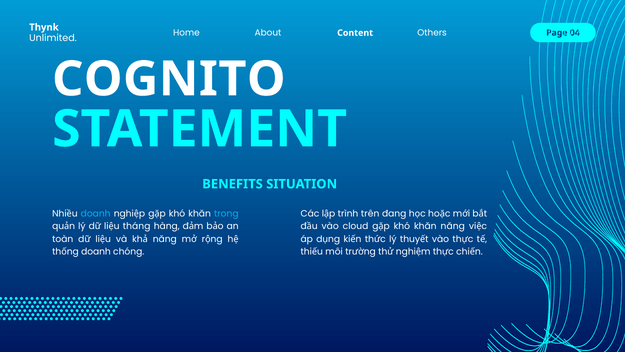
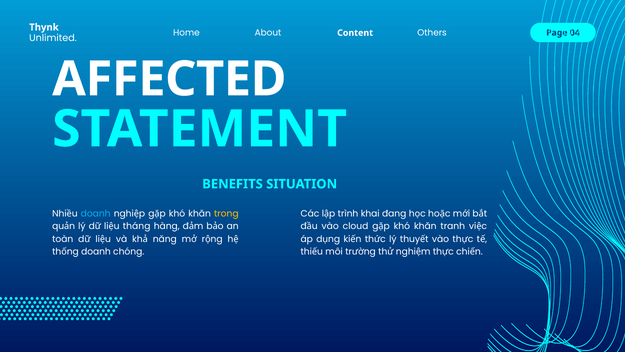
COGNITO: COGNITO -> AFFECTED (169, 79)
trong colour: light blue -> yellow (226, 213)
trên: trên -> khai (370, 213)
khăn năng: năng -> tranh (453, 226)
